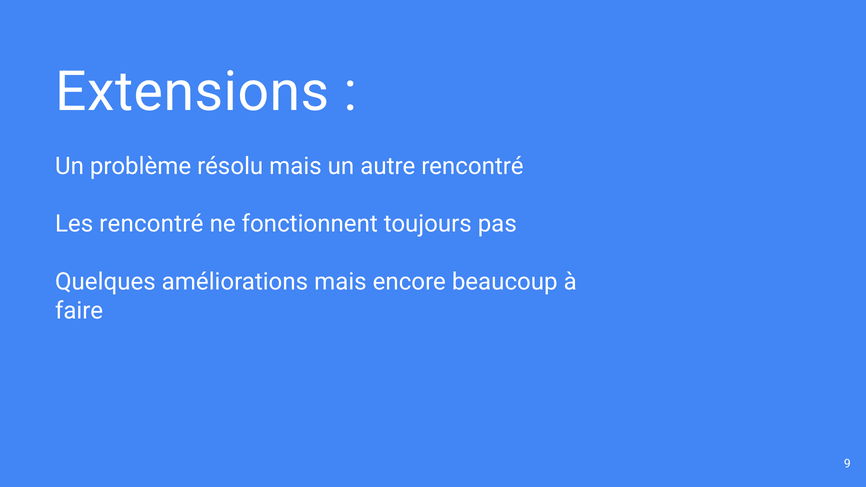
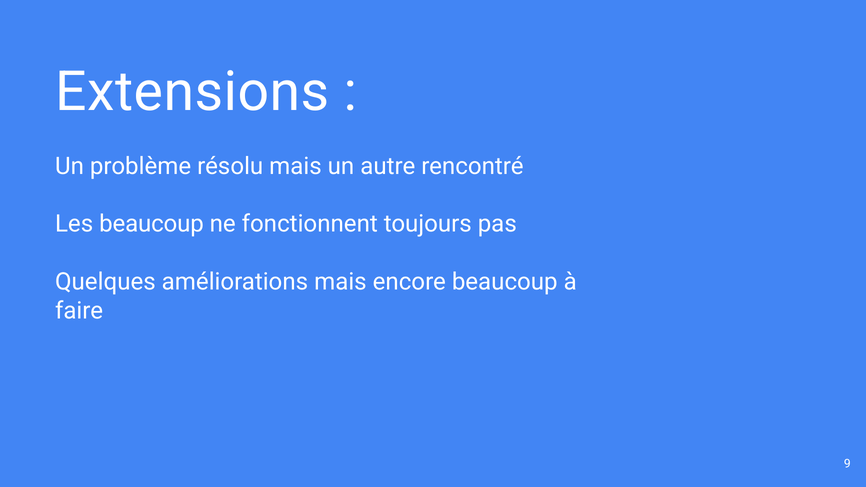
Les rencontré: rencontré -> beaucoup (151, 224)
